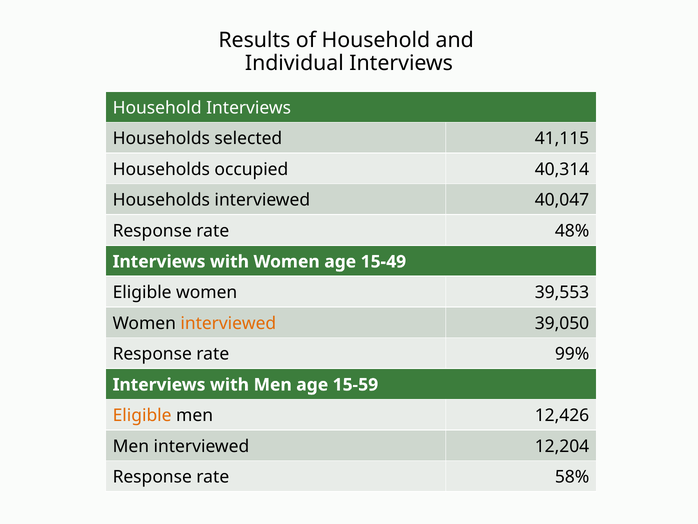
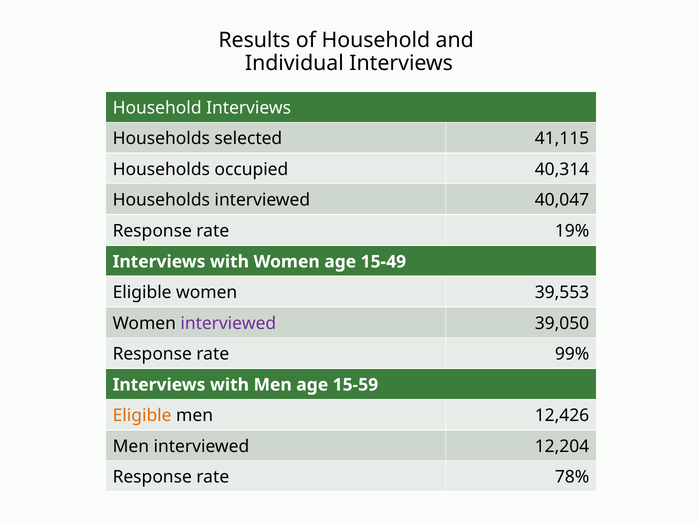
48%: 48% -> 19% (572, 231)
interviewed colour: orange -> purple (228, 323)
58%: 58% -> 78% (572, 477)
